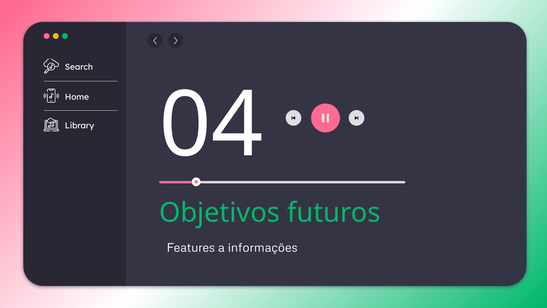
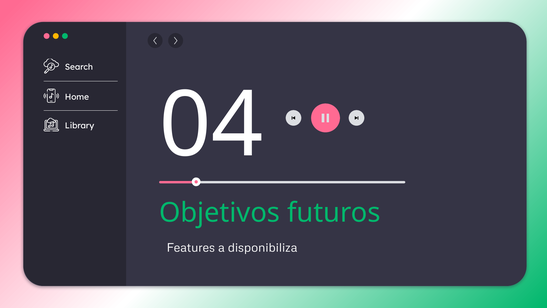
informações: informações -> disponibiliza (263, 248)
